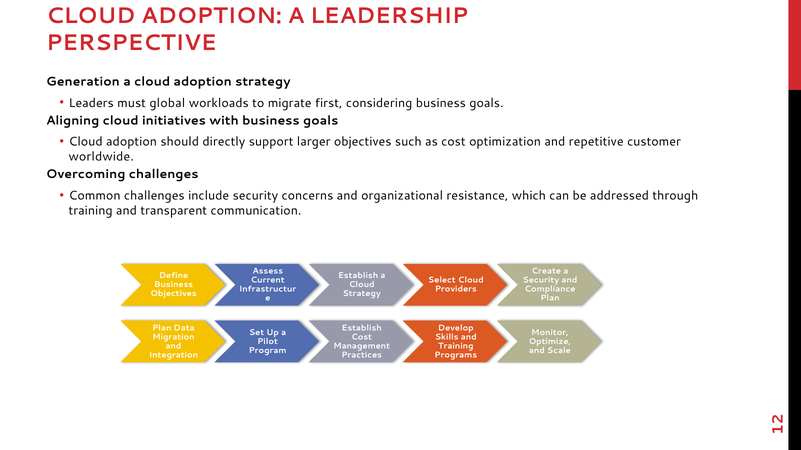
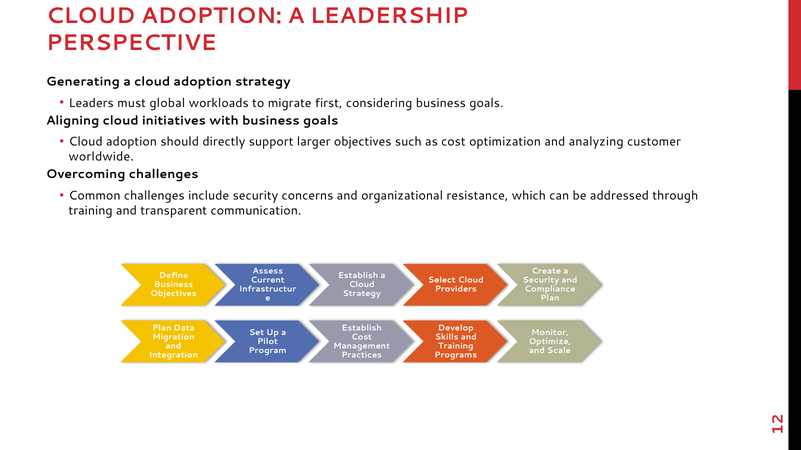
Generation: Generation -> Generating (83, 82)
repetitive: repetitive -> analyzing (596, 142)
